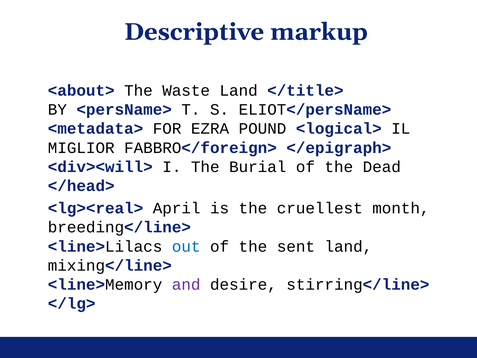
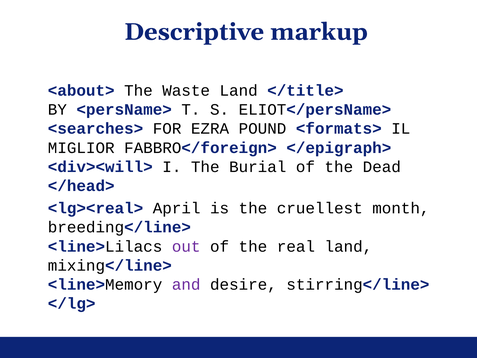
<metadata>: <metadata> -> <searches> (96, 129)
<logical>: <logical> -> <formats> (339, 129)
out colour: blue -> purple (186, 246)
sent: sent -> real (296, 246)
